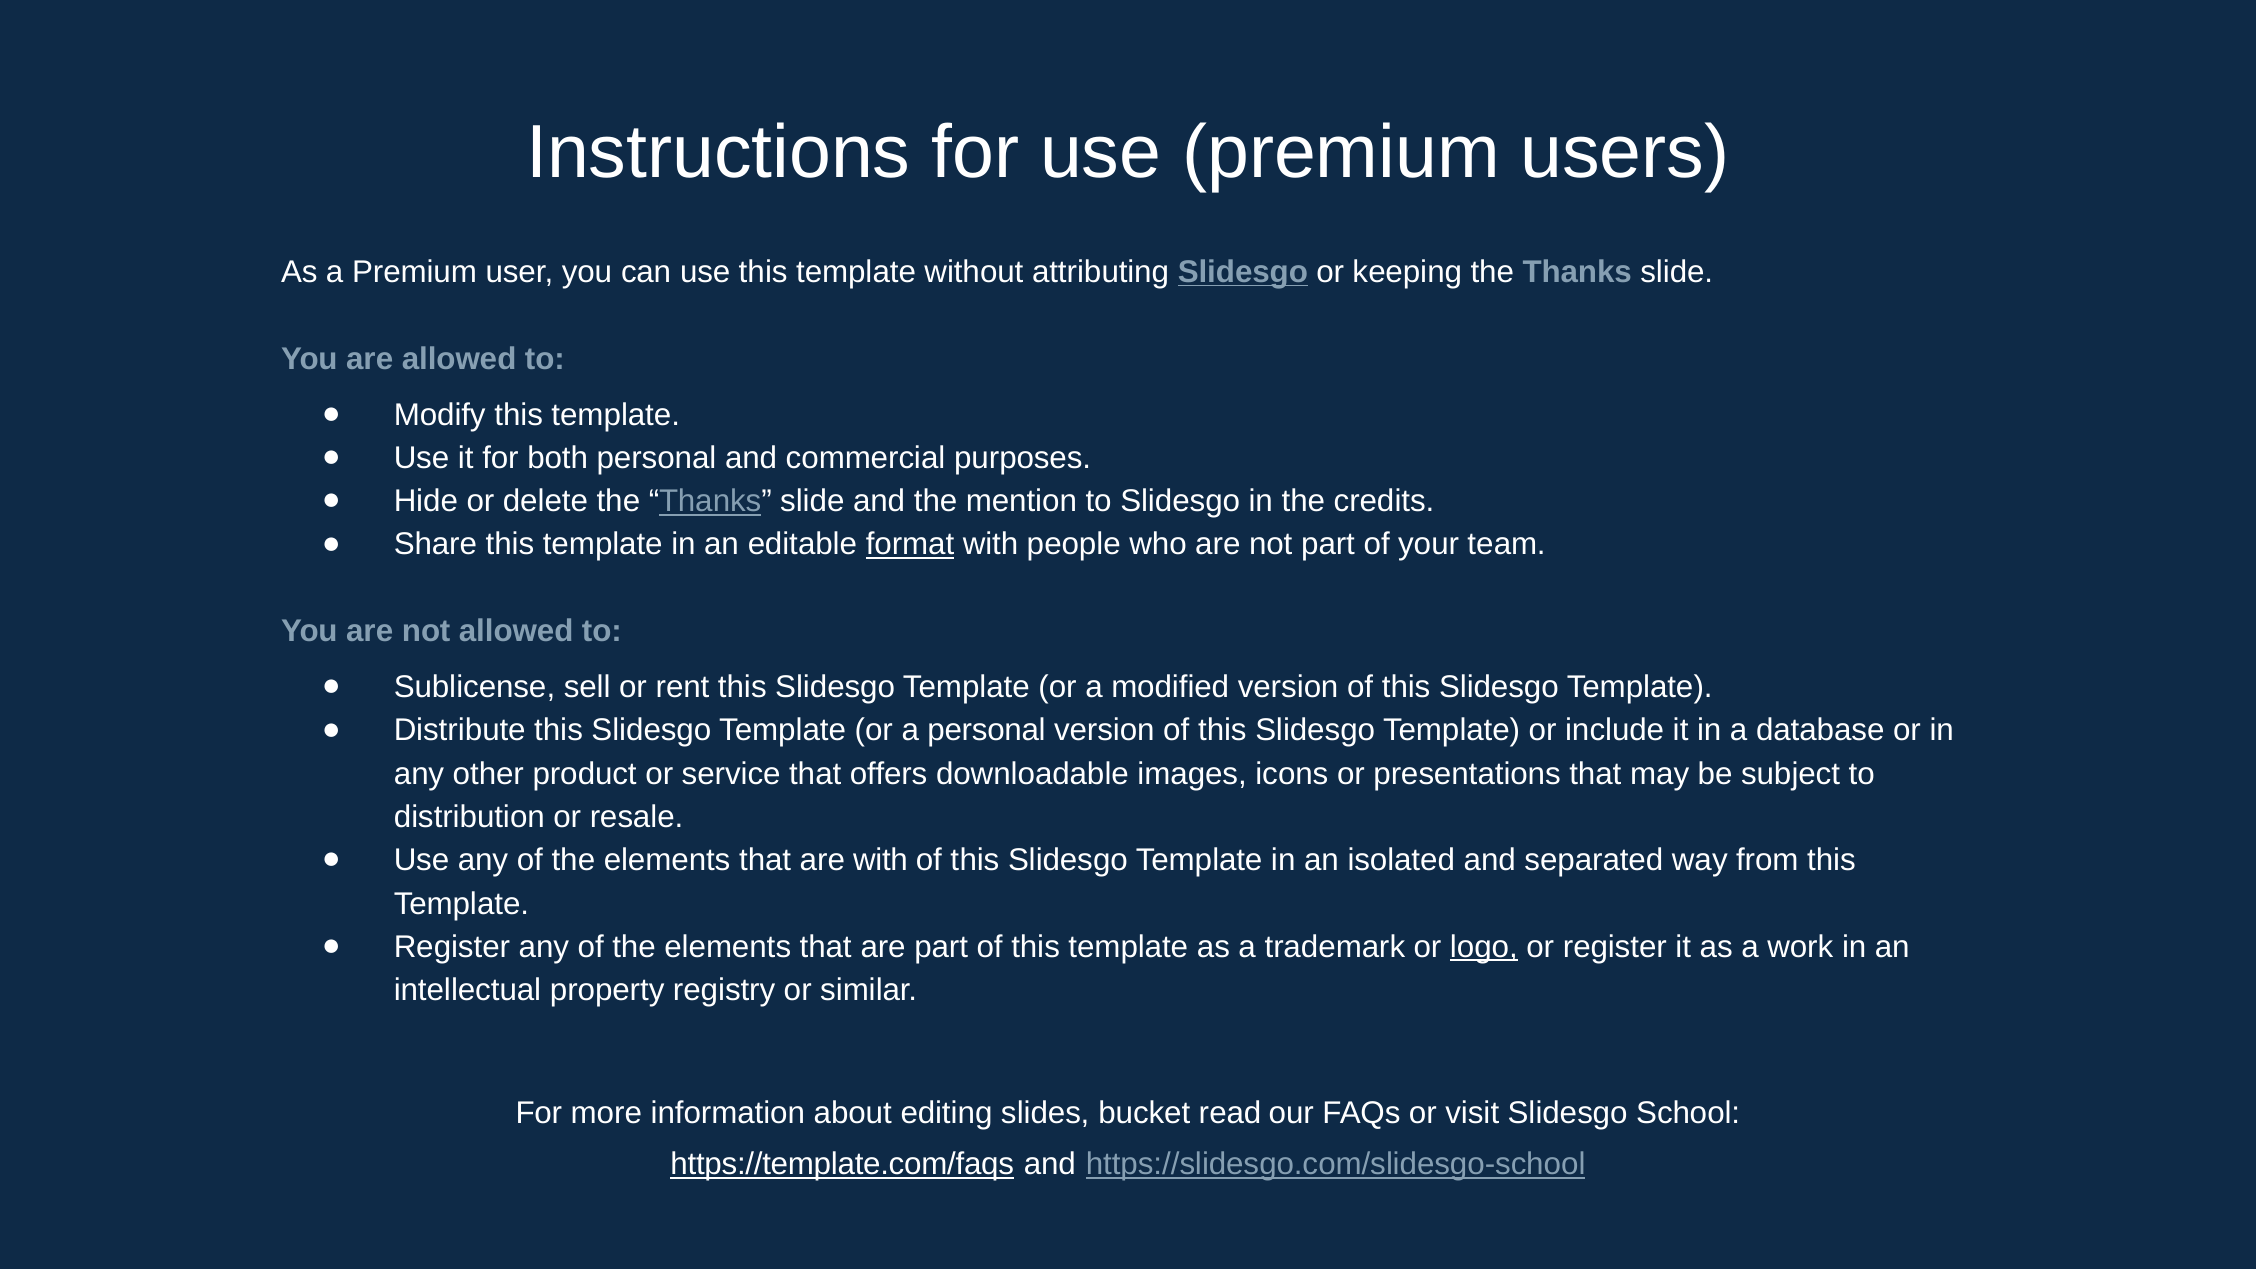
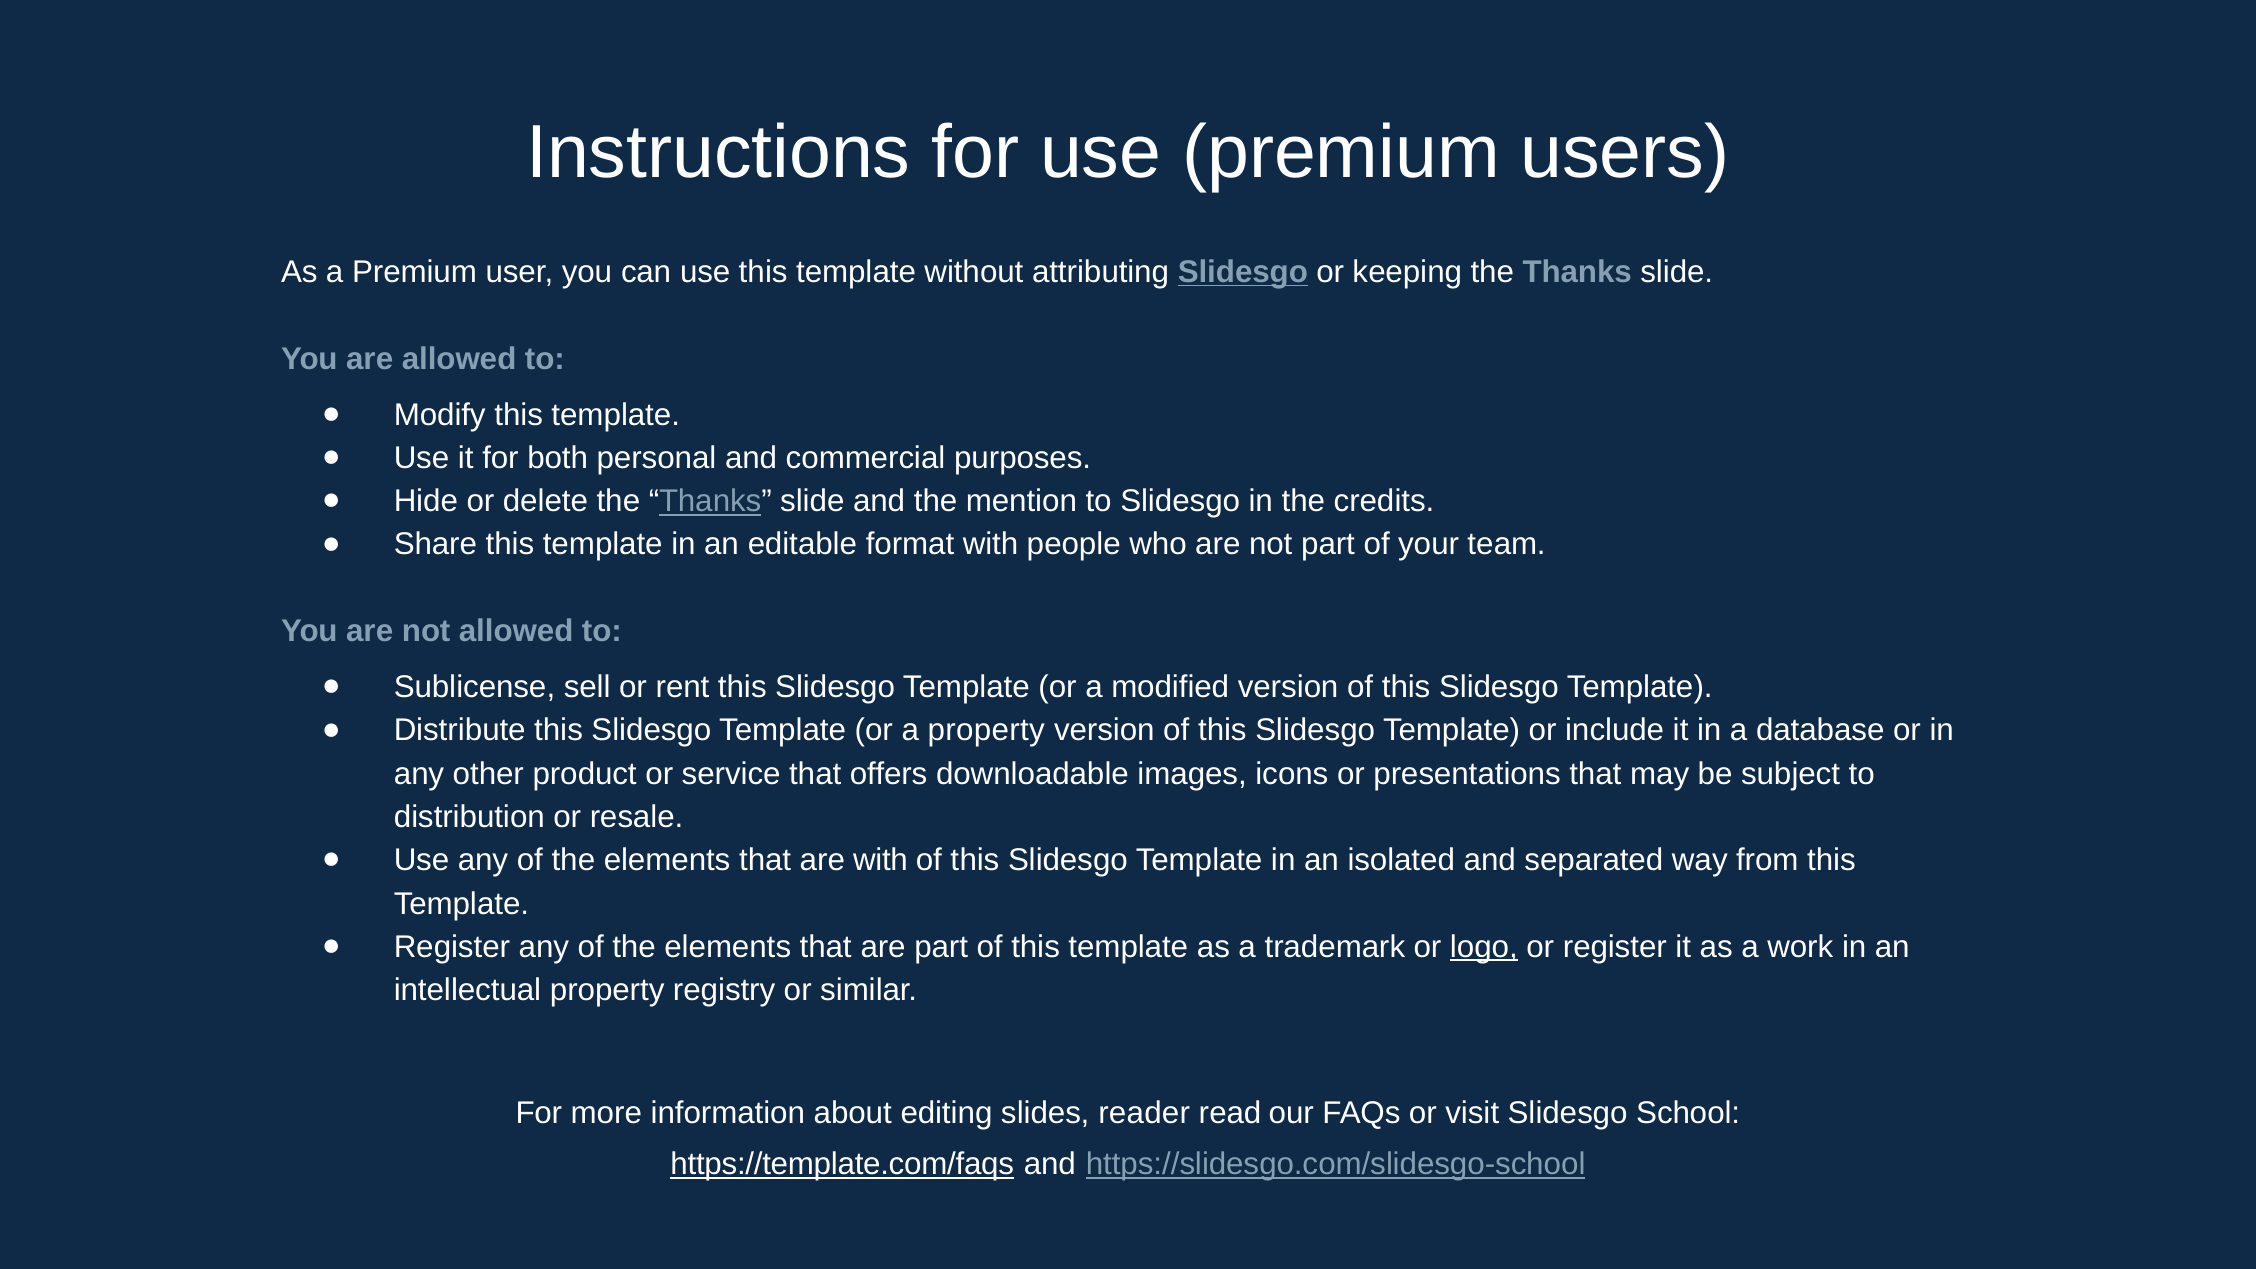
format underline: present -> none (910, 545)
a personal: personal -> property (986, 731)
bucket: bucket -> reader (1144, 1114)
